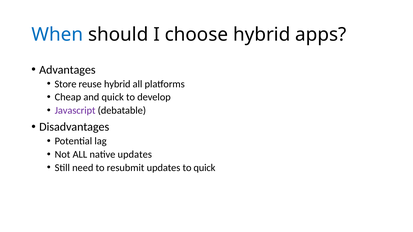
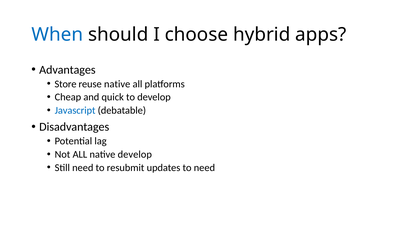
reuse hybrid: hybrid -> native (117, 84)
Javascript colour: purple -> blue (75, 111)
native updates: updates -> develop (135, 155)
to quick: quick -> need (204, 168)
